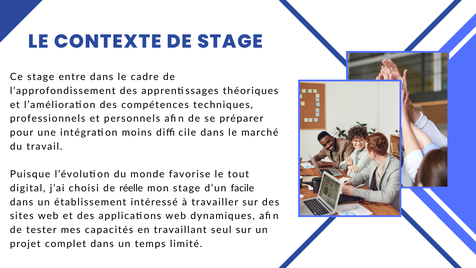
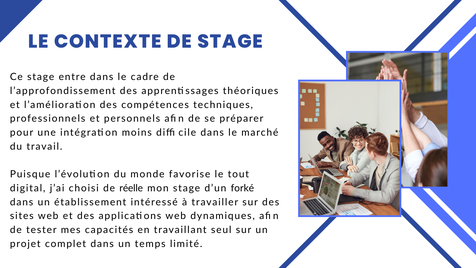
facile: facile -> forké (242, 188)
